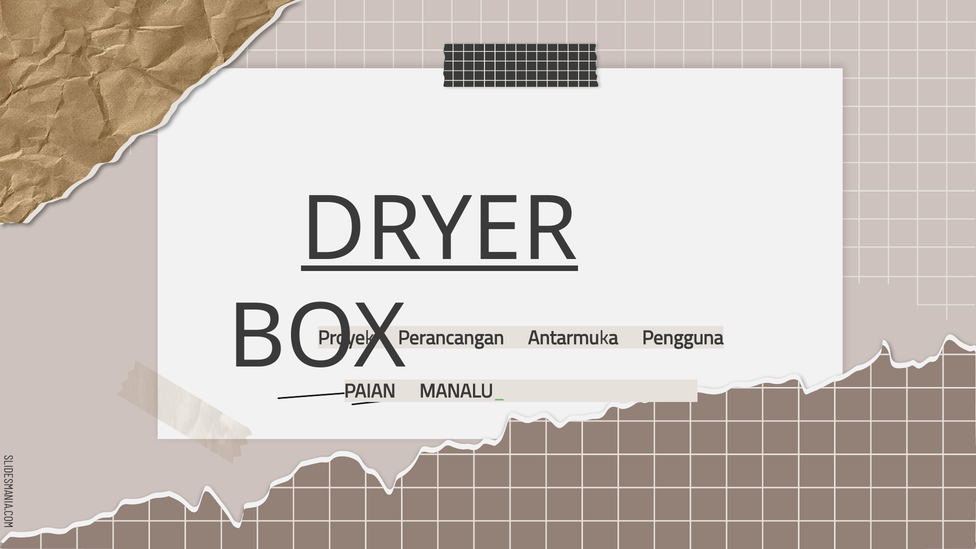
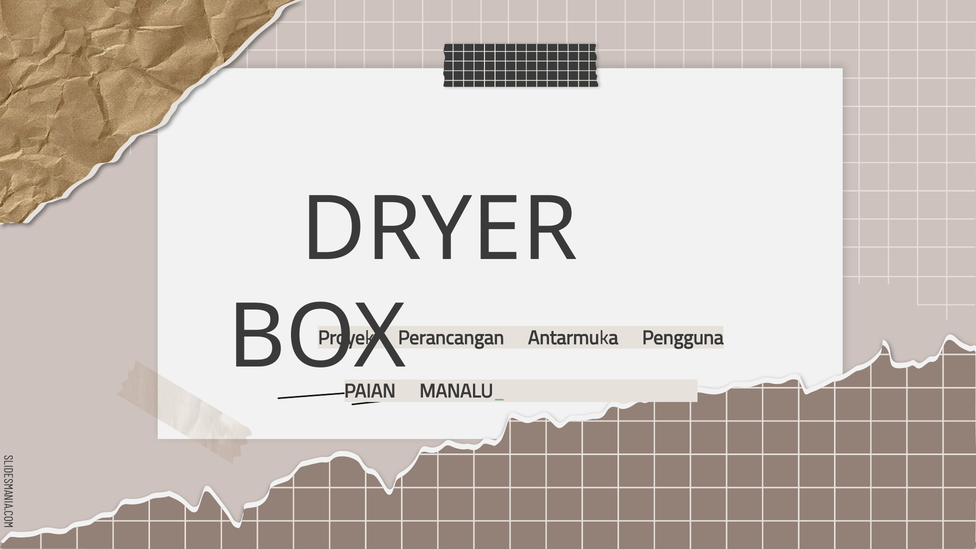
DRYER underline: present -> none (439, 230)
